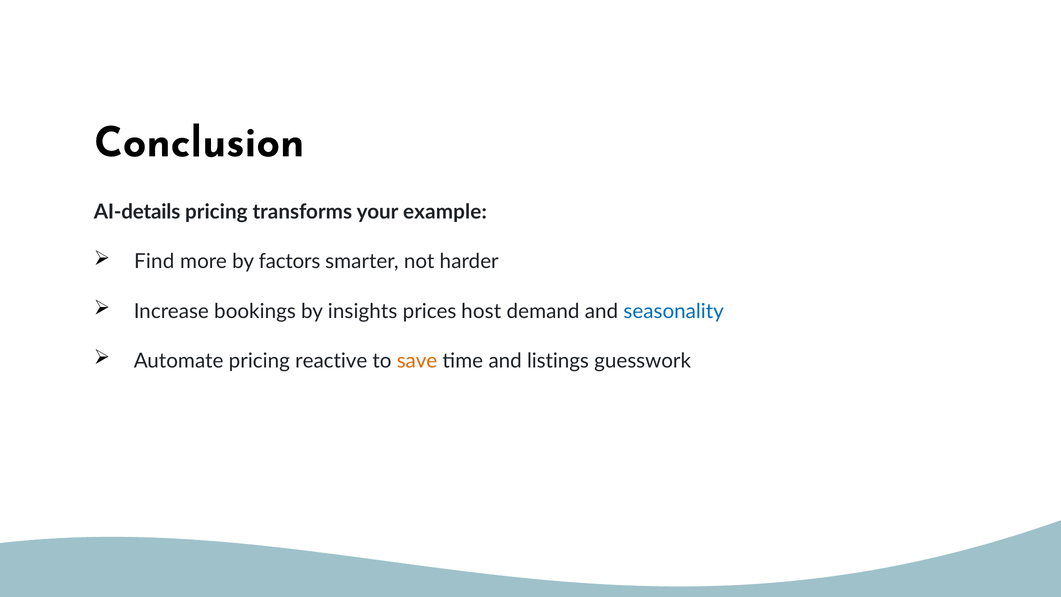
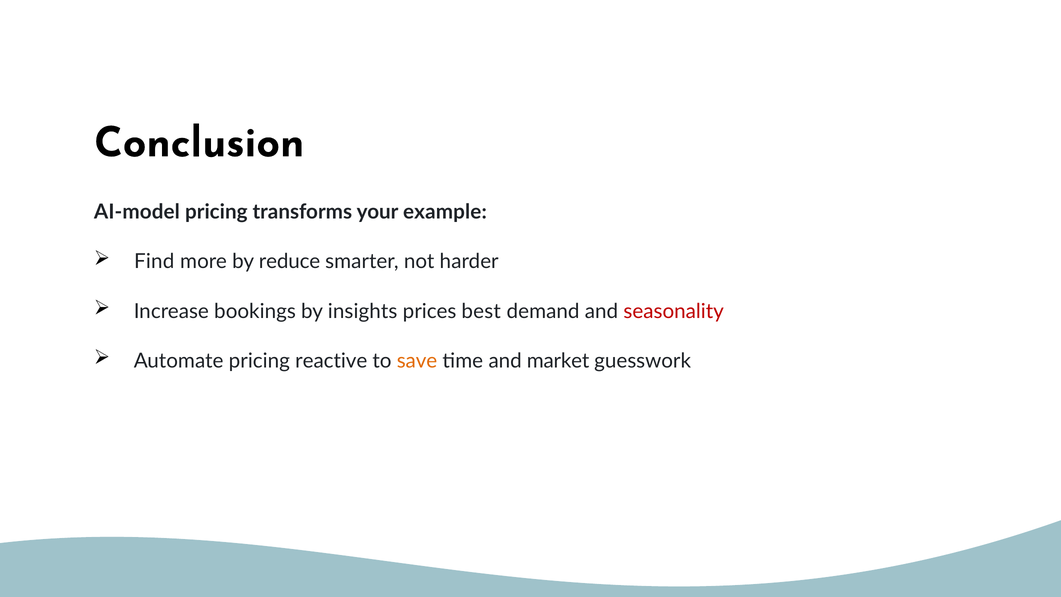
AI-details: AI-details -> AI-model (137, 212)
factors: factors -> reduce (290, 262)
host: host -> best (481, 311)
seasonality colour: blue -> red (674, 311)
listings: listings -> market (558, 361)
